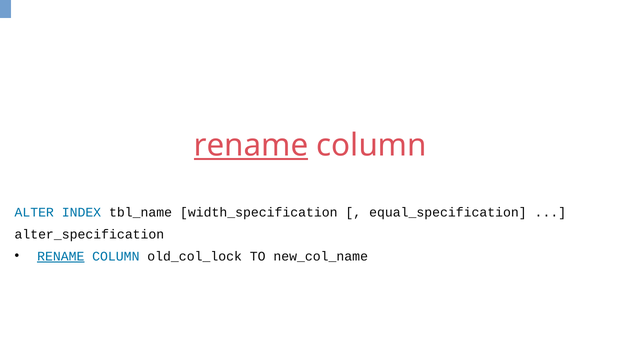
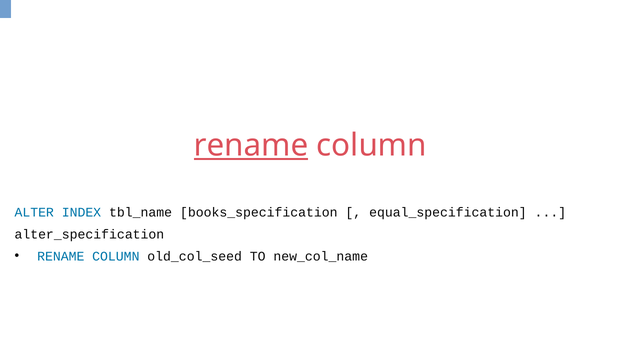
width_specification: width_specification -> books_specification (259, 212)
RENAME underline: present -> none (61, 256)
old_col_lock: old_col_lock -> old_col_seed (195, 256)
